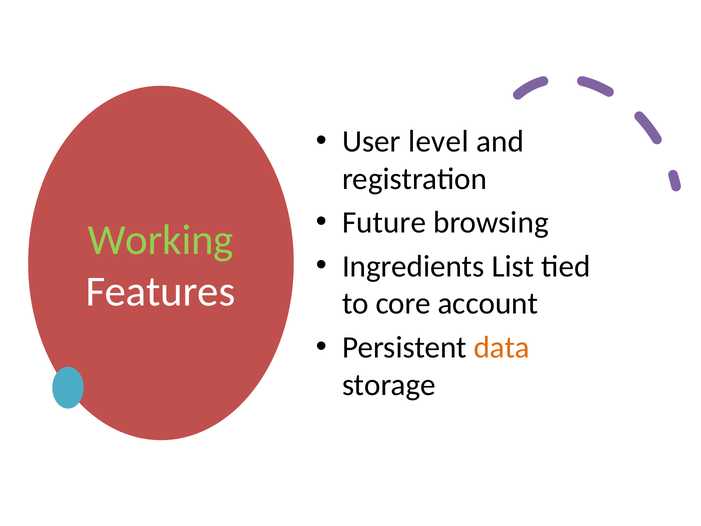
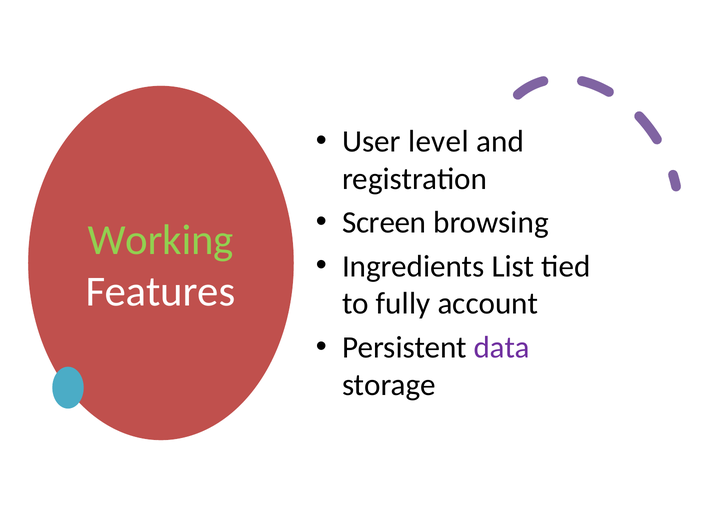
Future: Future -> Screen (384, 222)
core: core -> fully (403, 304)
data colour: orange -> purple (502, 347)
